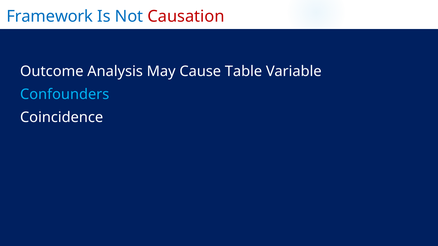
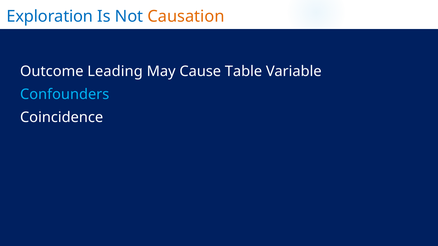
Framework: Framework -> Exploration (50, 16)
Causation colour: red -> orange (186, 16)
Analysis: Analysis -> Leading (115, 72)
